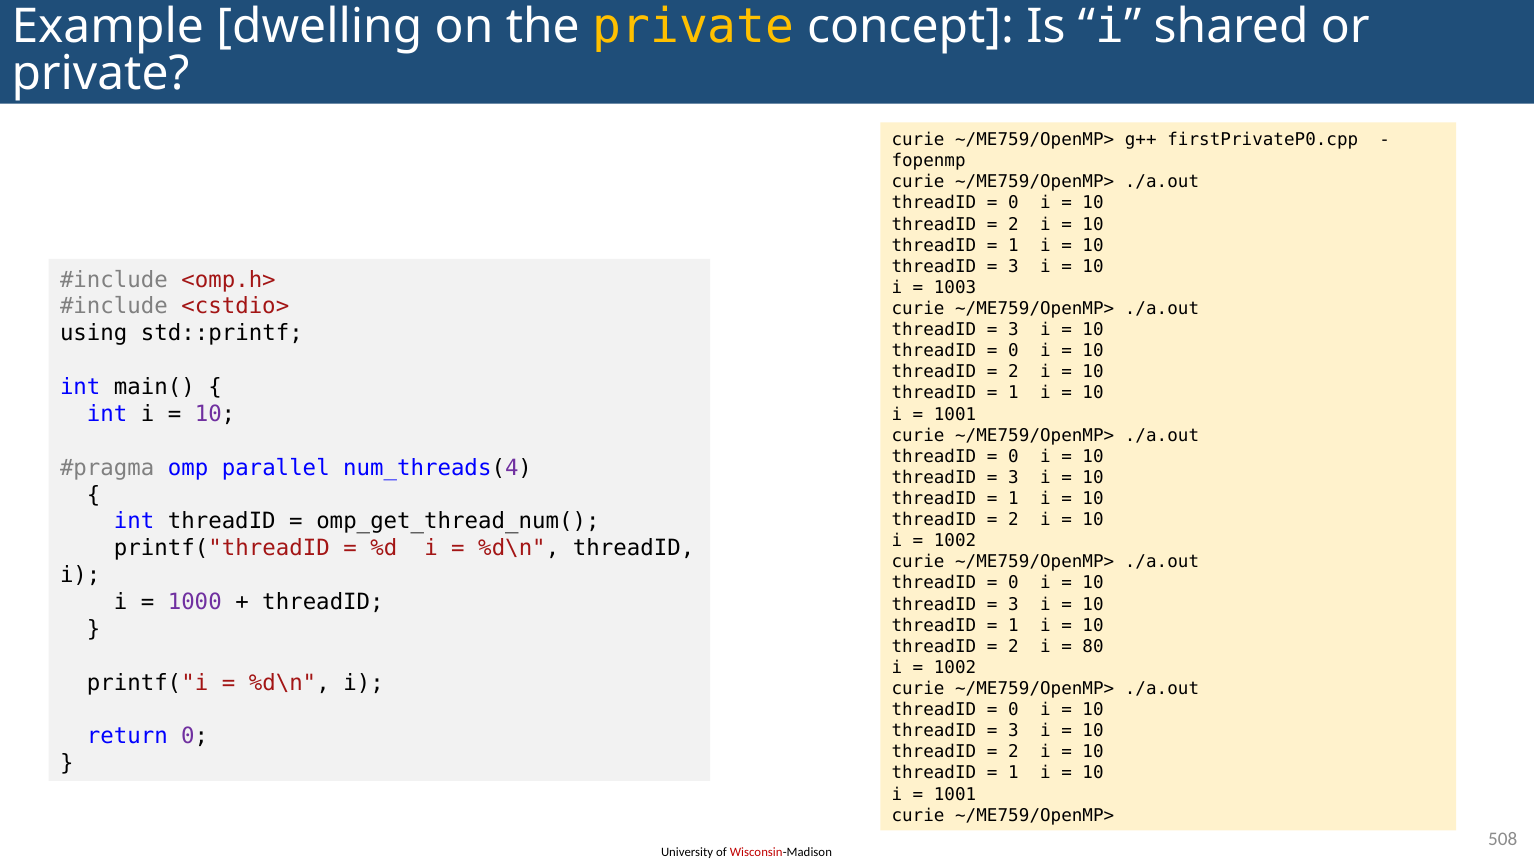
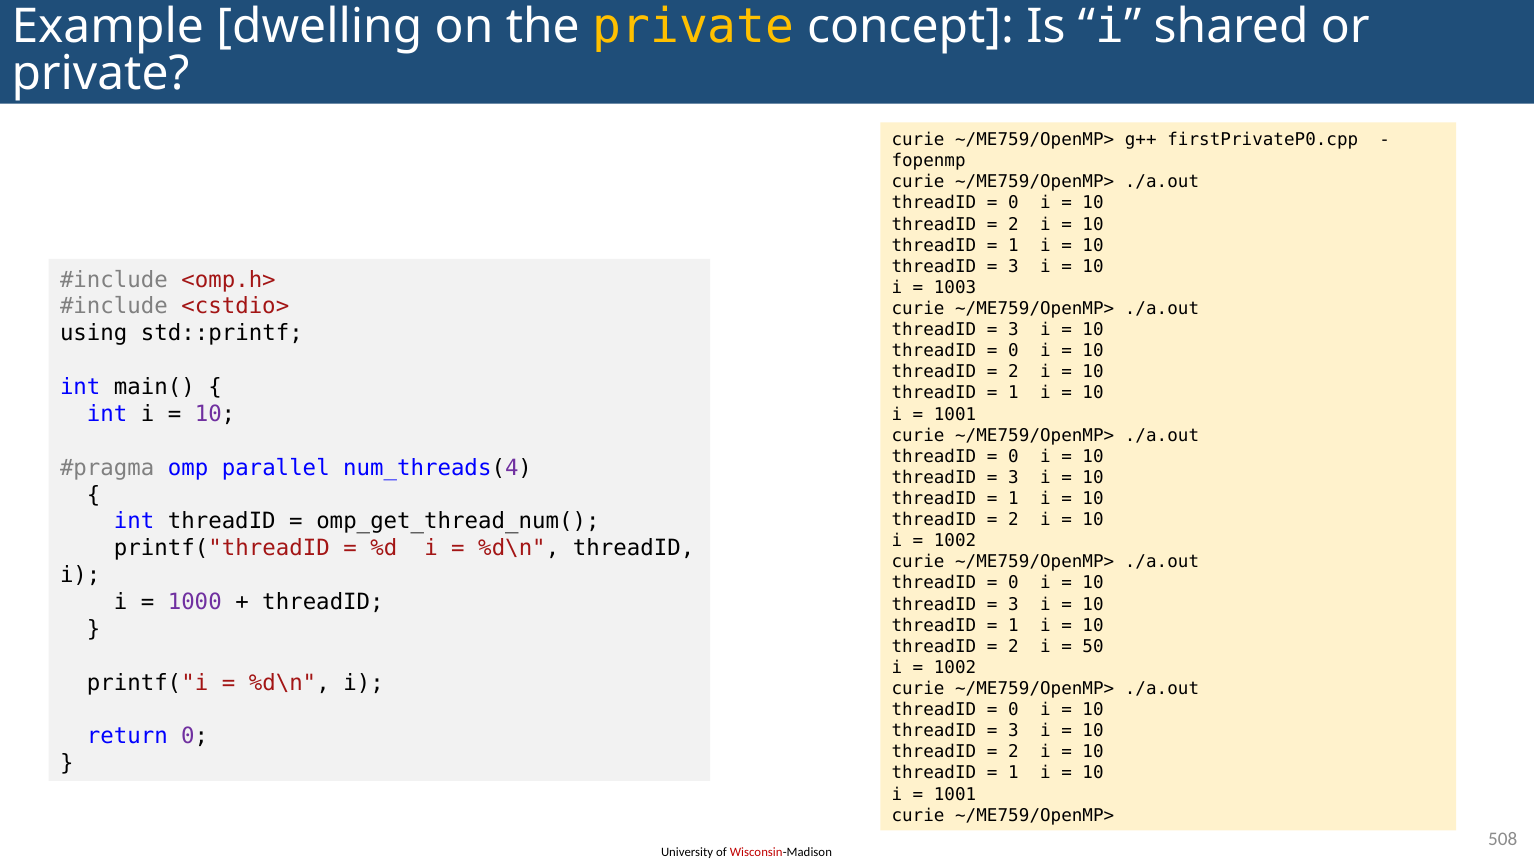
80: 80 -> 50 (1093, 646)
